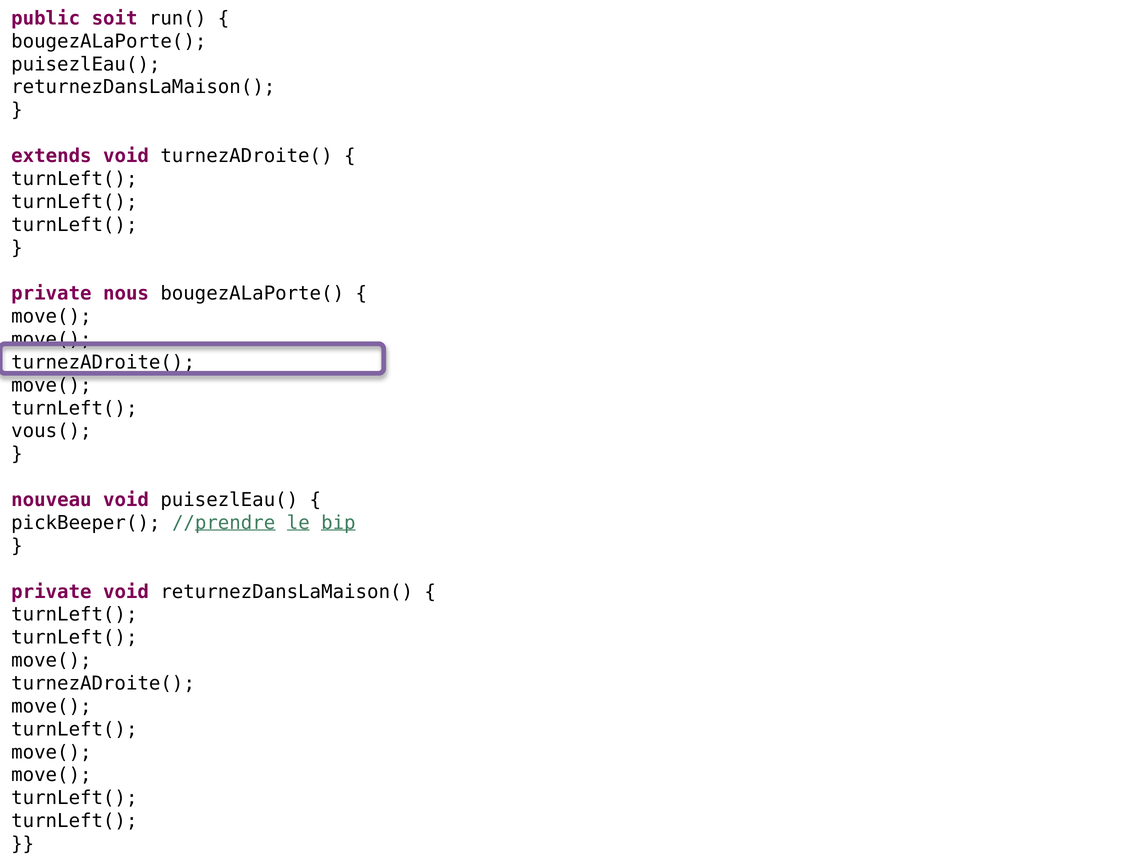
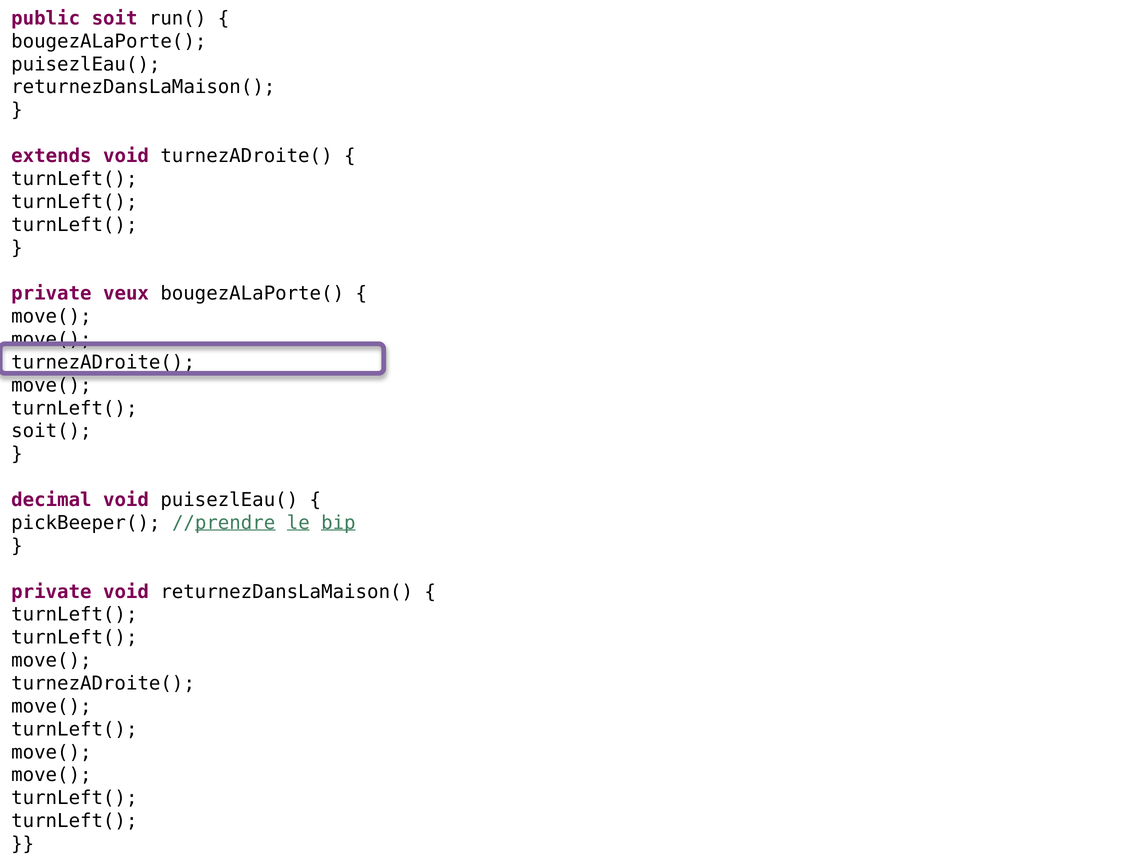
nous: nous -> veux (126, 293)
vous(: vous( -> soit( (51, 431)
nouveau: nouveau -> decimal (51, 500)
